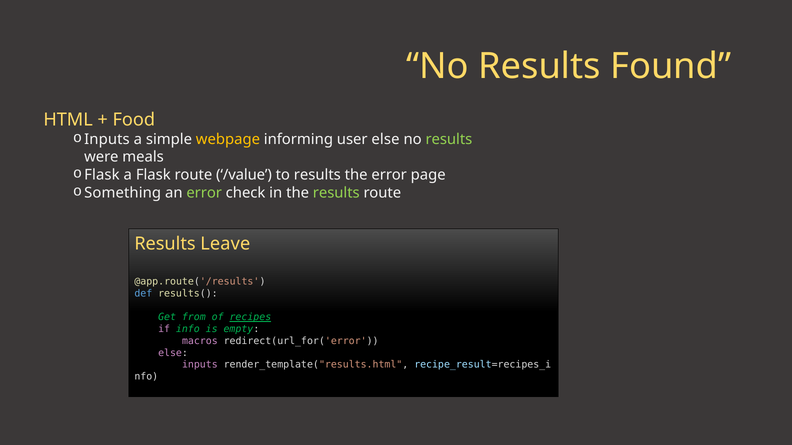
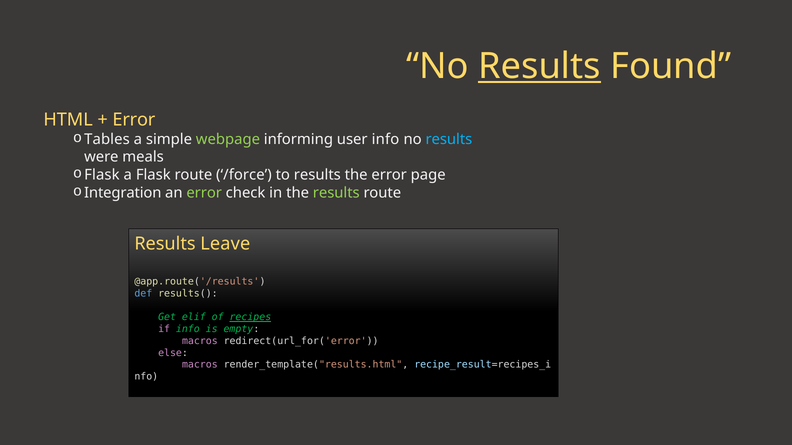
Results underline: none -> present (539, 67)
Food: Food -> Error (134, 120)
Inputs: Inputs -> Tables (107, 139)
webpage colour: yellow -> light green (228, 139)
user else: else -> info (385, 139)
results colour: light green -> light blue (449, 139)
/value: /value -> /force (244, 175)
Something: Something -> Integration (123, 193)
from: from -> elif (194, 318)
inputs: inputs -> macros (200, 365)
